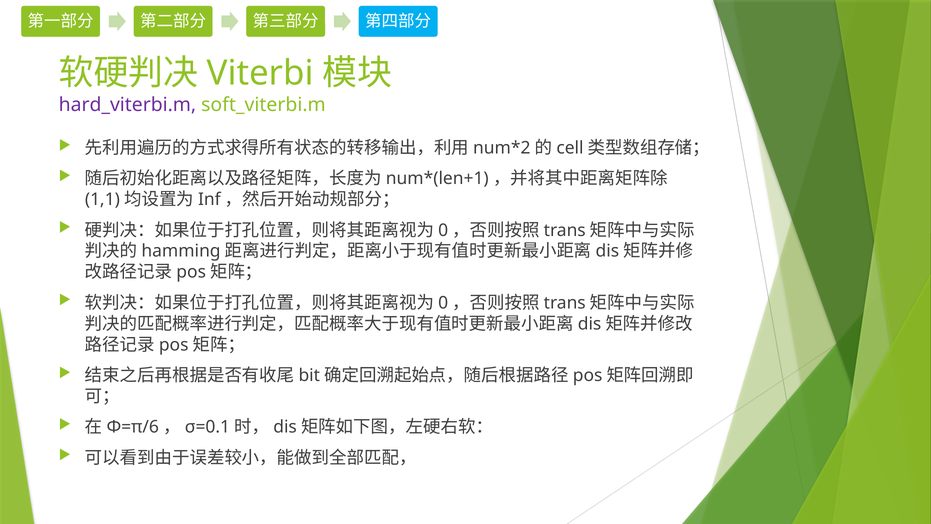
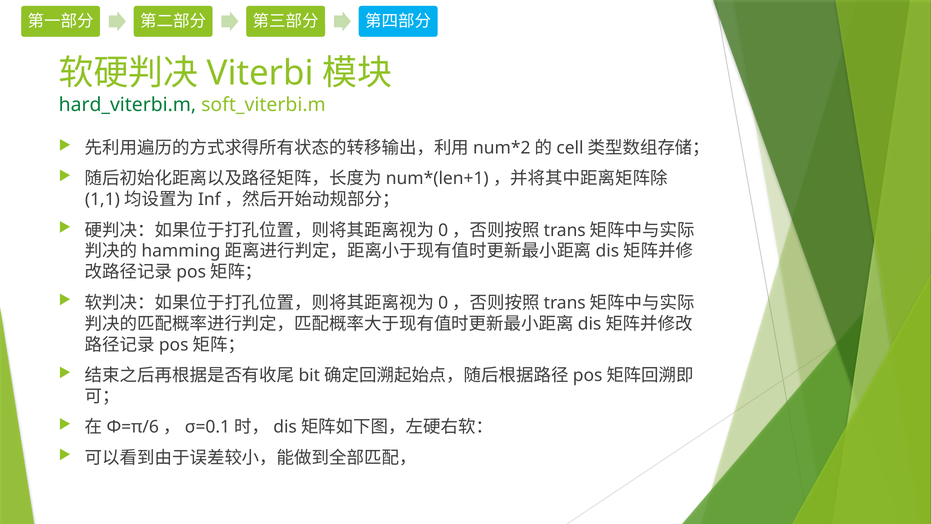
hard_viterbi.m colour: purple -> green (127, 105)
